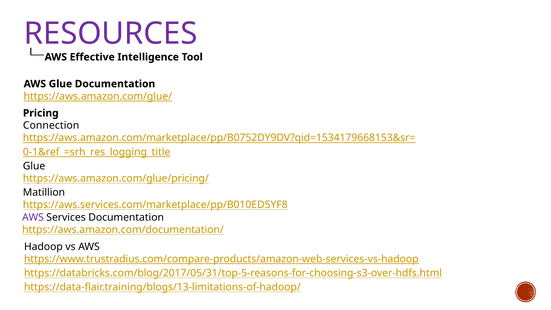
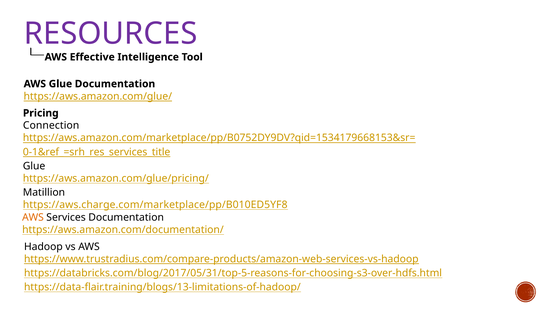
0-1&ref_=srh_res_logging_title: 0-1&ref_=srh_res_logging_title -> 0-1&ref_=srh_res_services_title (97, 152)
https://aws.services.com/marketplace/pp/B010ED5YF8: https://aws.services.com/marketplace/pp/B010ED5YF8 -> https://aws.charge.com/marketplace/pp/B010ED5YF8 (155, 205)
AWS colour: purple -> orange (33, 217)
